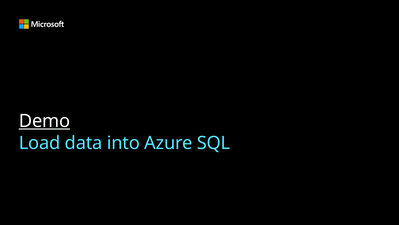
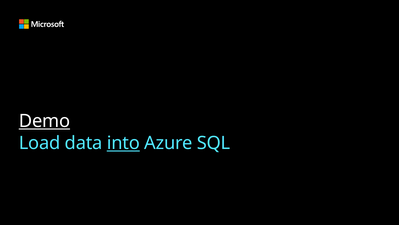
into underline: none -> present (123, 143)
